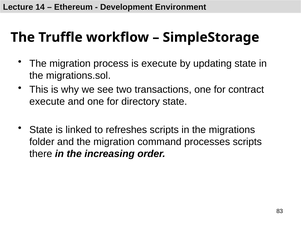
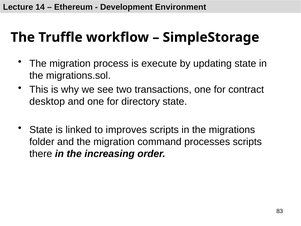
execute: execute -> desktop (47, 102)
refreshes: refreshes -> improves (126, 130)
